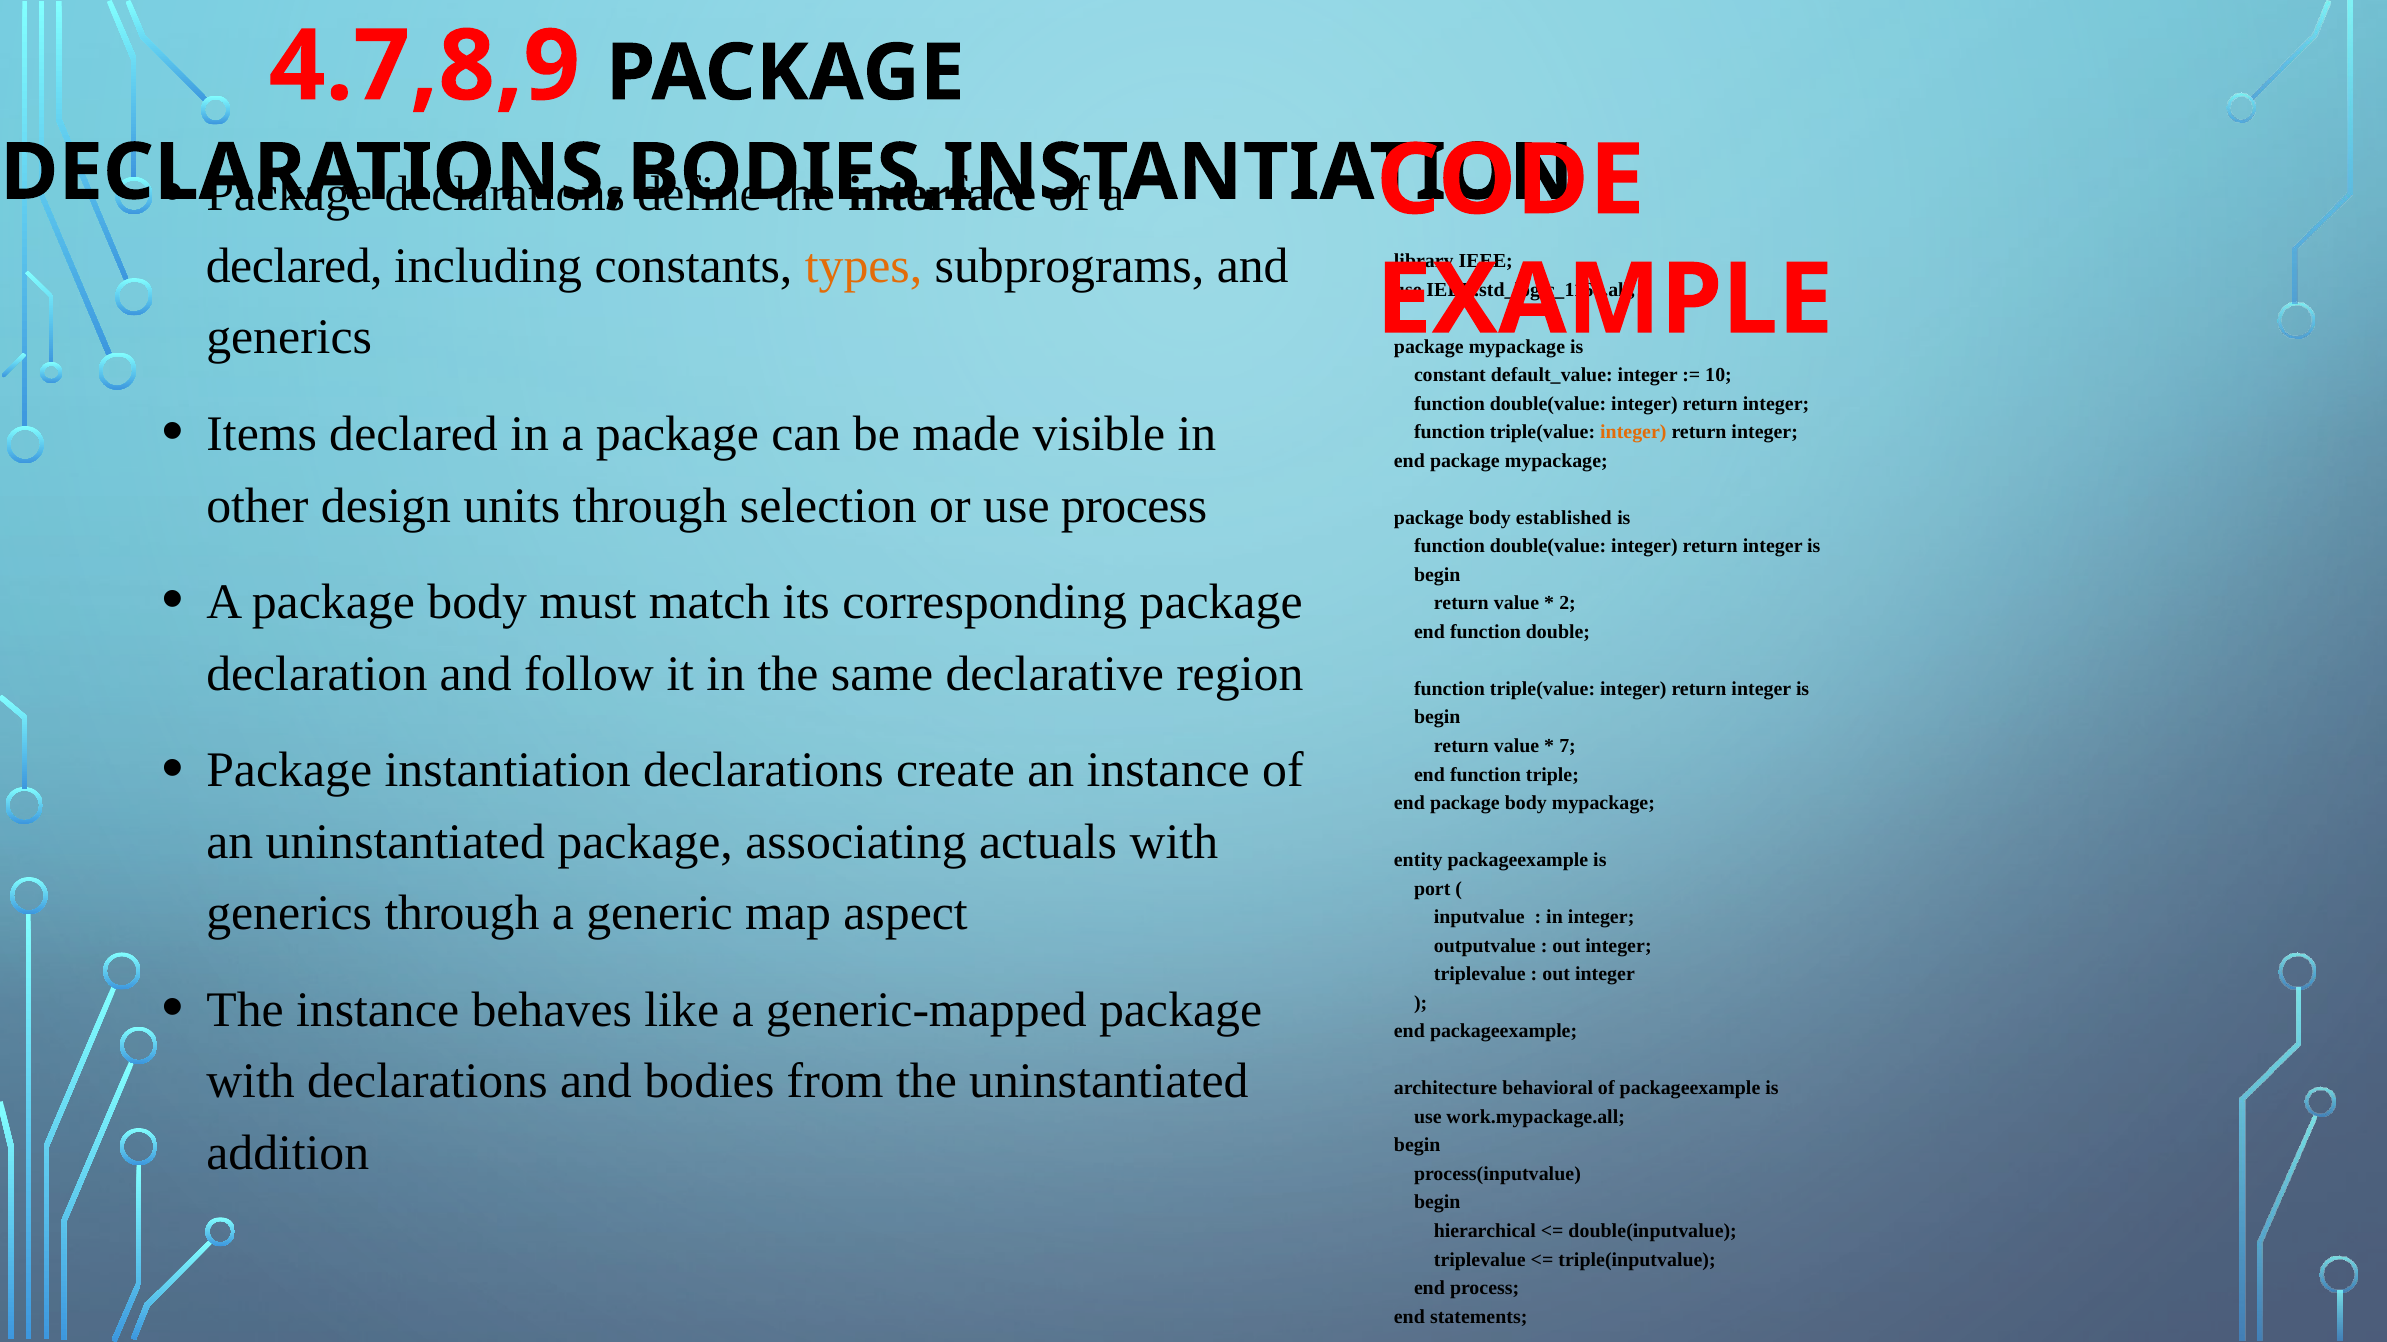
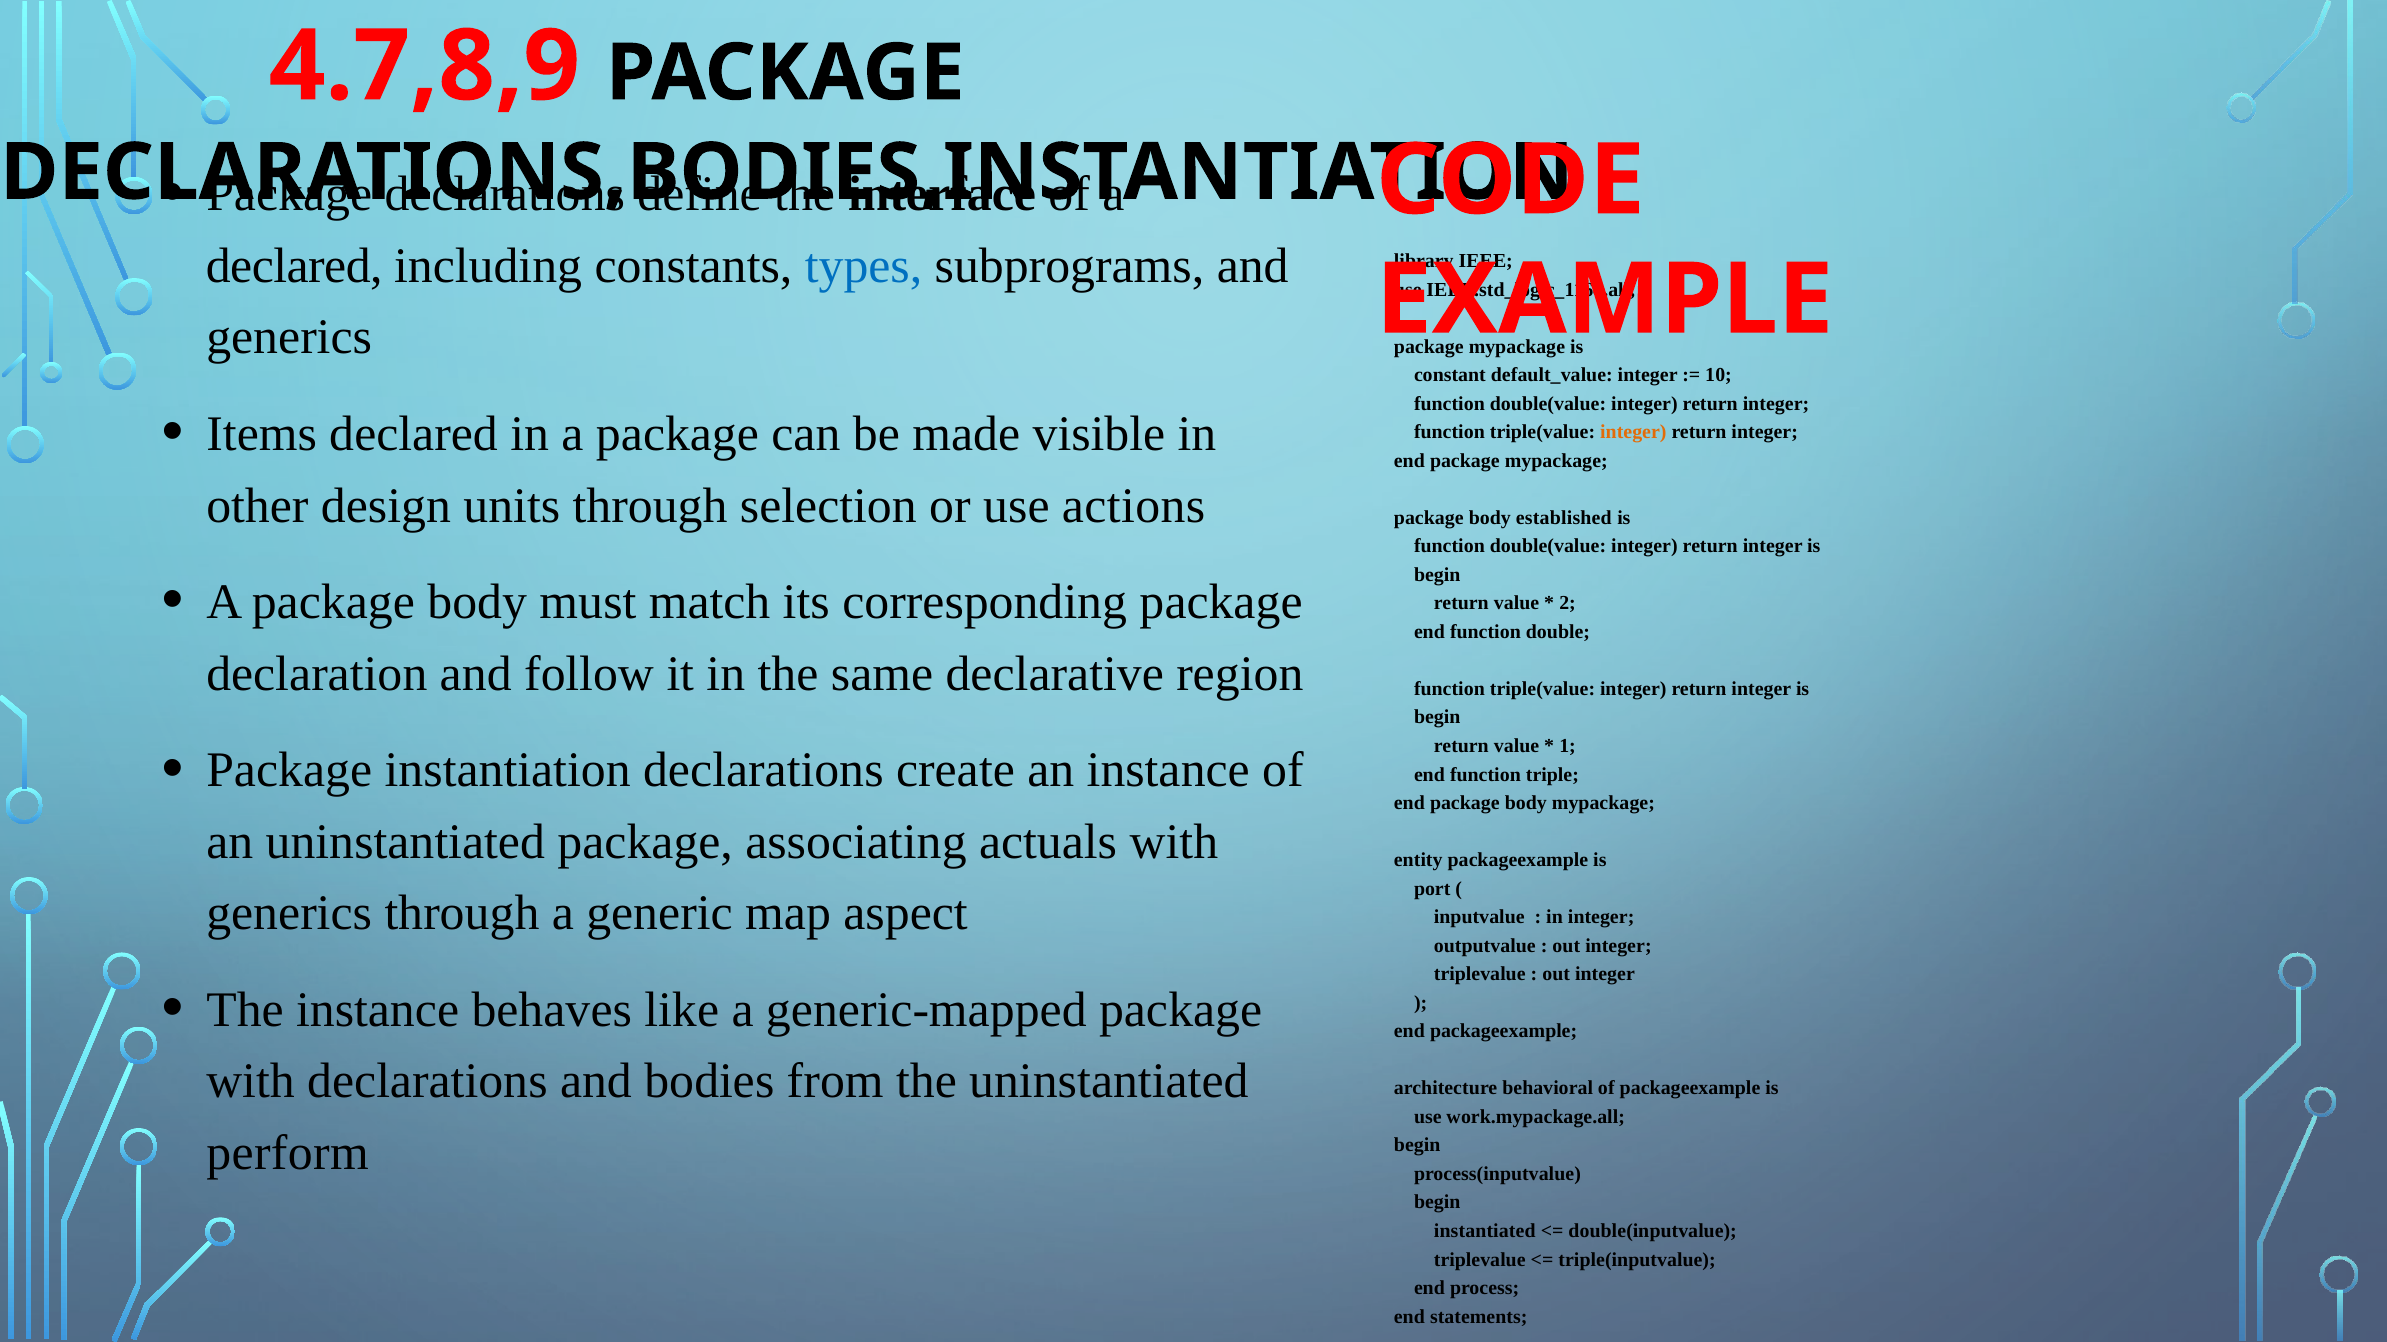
types colour: orange -> blue (864, 266)
use process: process -> actions (1134, 506)
7: 7 -> 1 (1568, 746)
addition: addition -> perform (288, 1153)
hierarchical: hierarchical -> instantiated (1485, 1232)
